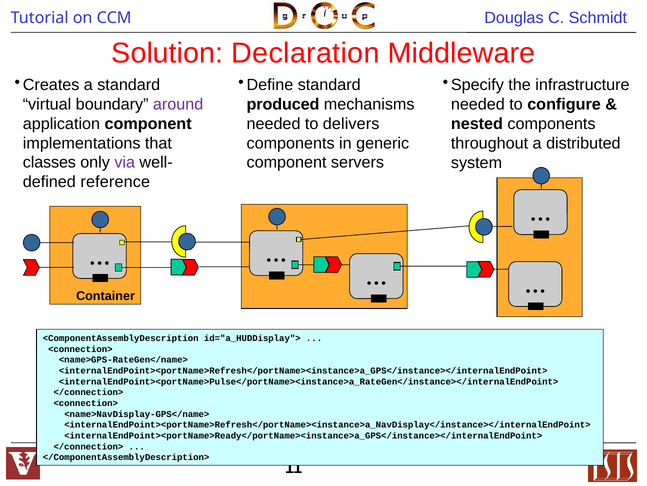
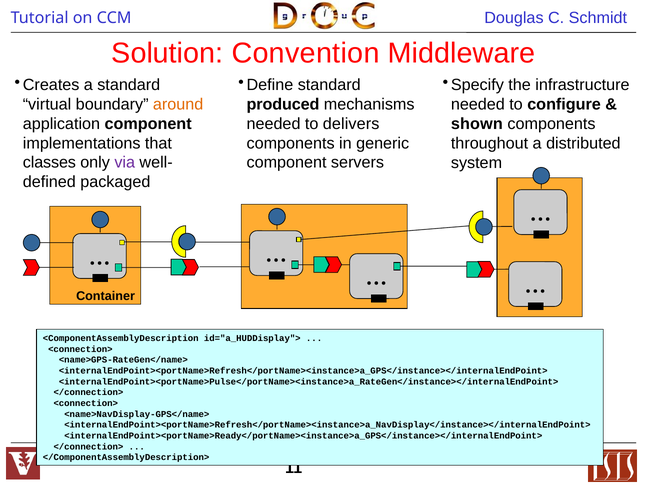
Declaration: Declaration -> Convention (306, 53)
around colour: purple -> orange (178, 104)
nested: nested -> shown (477, 124)
reference: reference -> packaged (115, 182)
